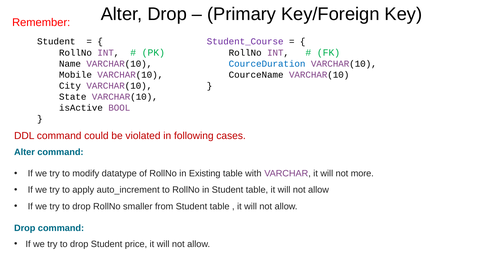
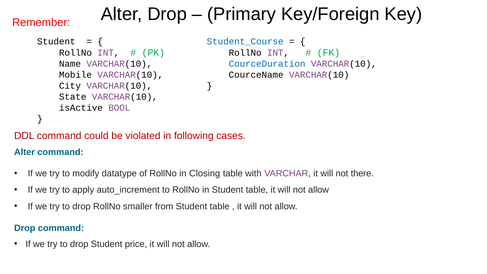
Student_Course colour: purple -> blue (245, 41)
Existing: Existing -> Closing (205, 173)
more: more -> there (362, 173)
